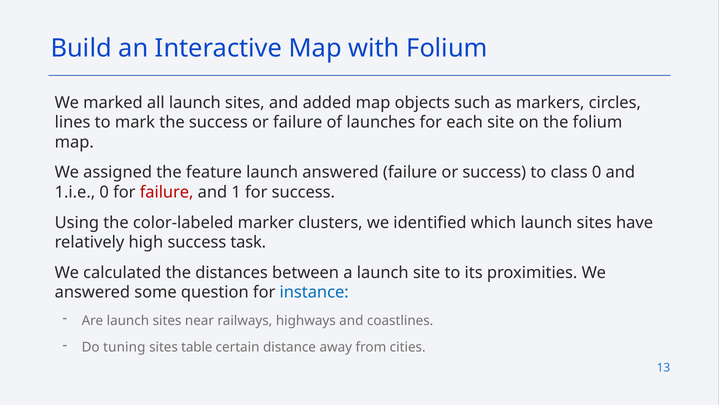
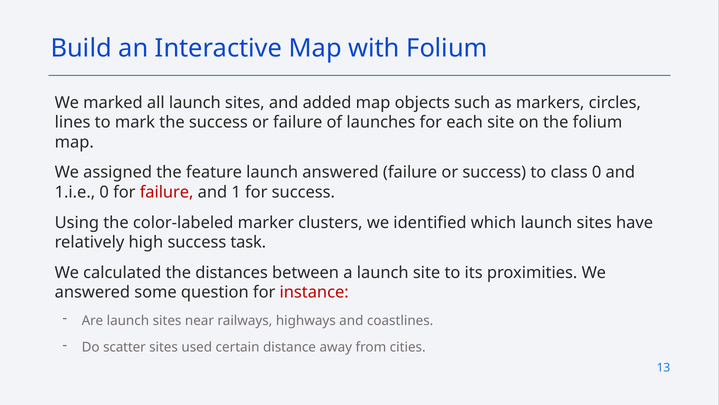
instance colour: blue -> red (314, 292)
tuning: tuning -> scatter (124, 347)
table: table -> used (197, 347)
